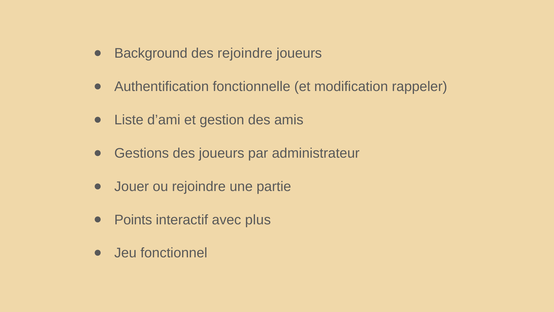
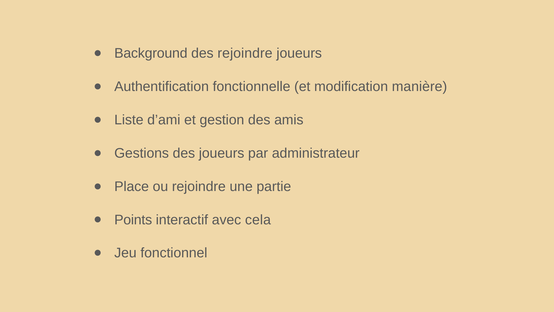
rappeler: rappeler -> manière (420, 87)
Jouer: Jouer -> Place (132, 186)
plus: plus -> cela (258, 220)
